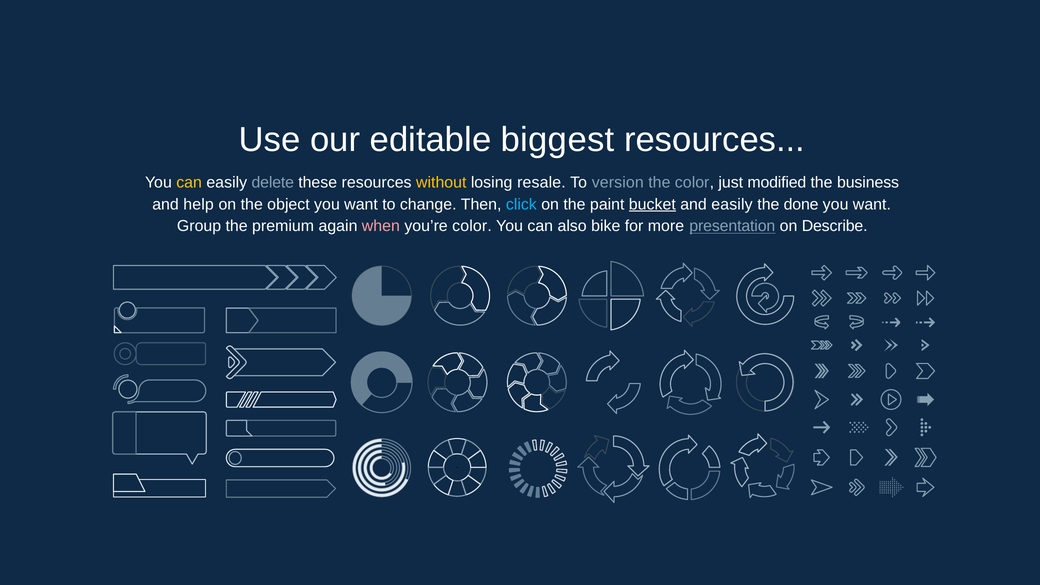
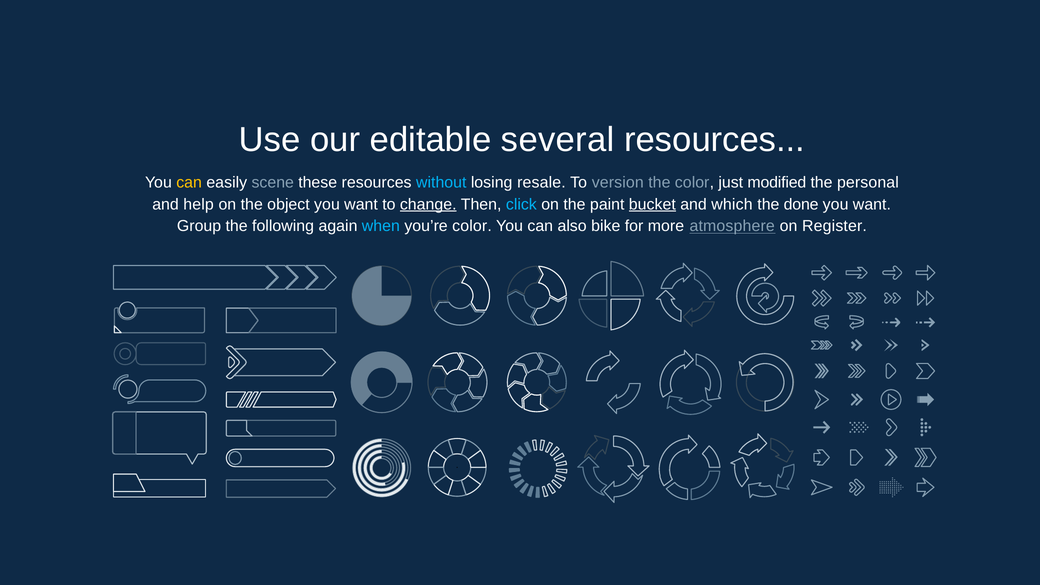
biggest: biggest -> several (558, 140)
delete: delete -> scene (273, 182)
without colour: yellow -> light blue (441, 182)
business: business -> personal (868, 182)
change underline: none -> present (428, 204)
and easily: easily -> which (732, 204)
premium: premium -> following (283, 226)
when colour: pink -> light blue (381, 226)
presentation: presentation -> atmosphere (732, 226)
Describe: Describe -> Register (834, 226)
